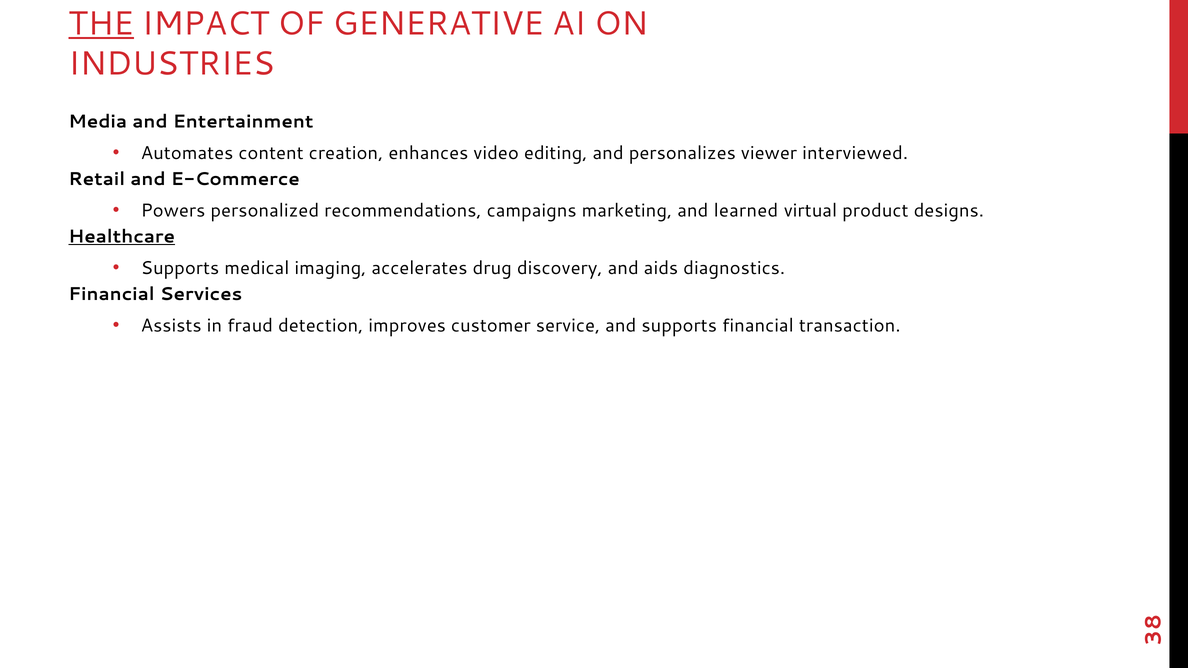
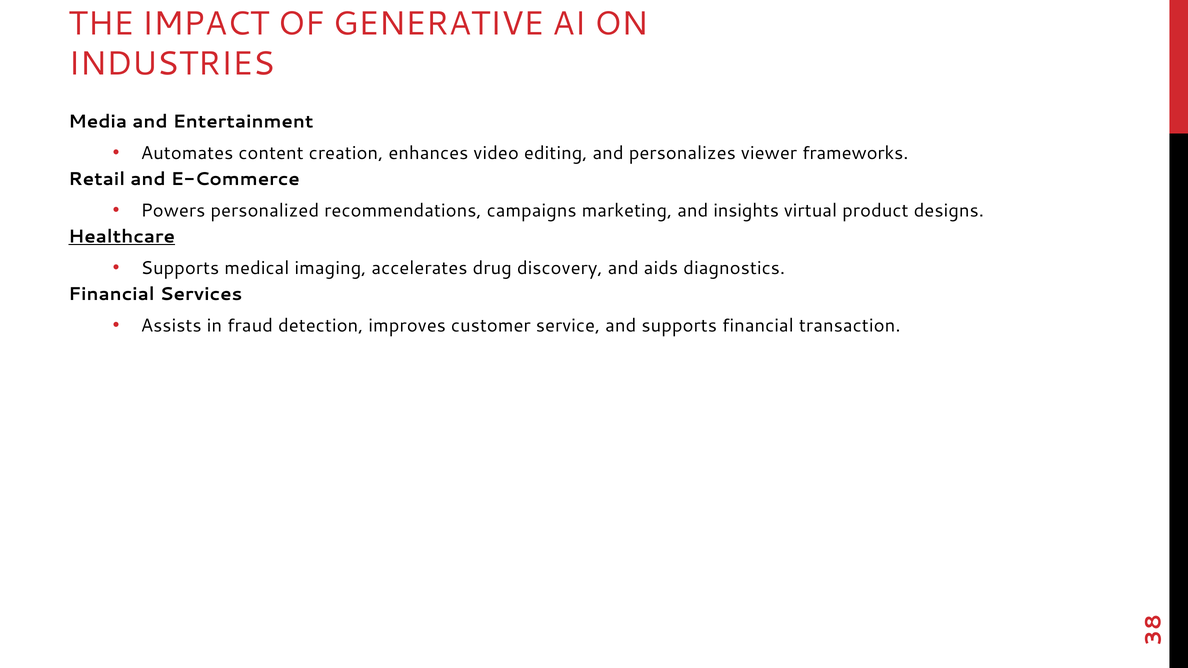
THE underline: present -> none (101, 24)
interviewed: interviewed -> frameworks (855, 153)
learned: learned -> insights (746, 211)
